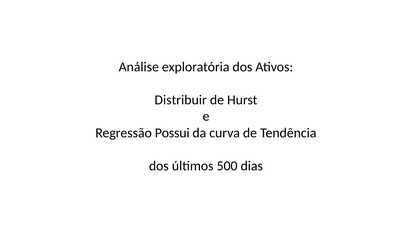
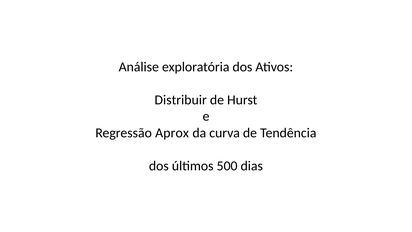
Possui: Possui -> Aprox (172, 133)
